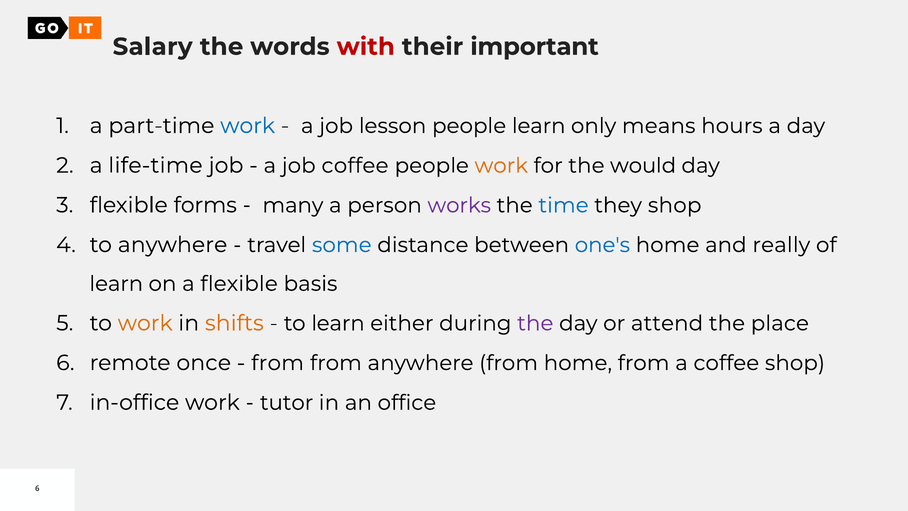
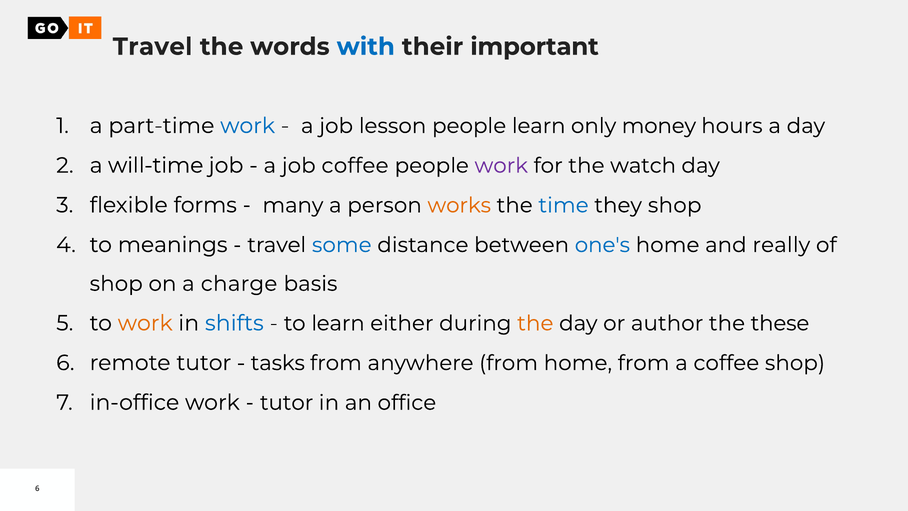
Salary: Salary -> Travel (153, 47)
with colour: red -> blue (366, 47)
means: means -> money (659, 126)
life-time: life-time -> will-time (156, 165)
work colour: orange -> purple (501, 166)
would: would -> watch (643, 166)
works colour: purple -> orange (459, 205)
to anywhere: anywhere -> meanings (173, 245)
learn: learn -> shop (116, 284)
a flexible: flexible -> charge (239, 284)
shifts colour: orange -> blue (234, 323)
the colour: purple -> orange (535, 323)
attend: attend -> author (667, 323)
place: place -> these (780, 323)
remote once: once -> tutor (204, 363)
from: from -> tasks (278, 363)
